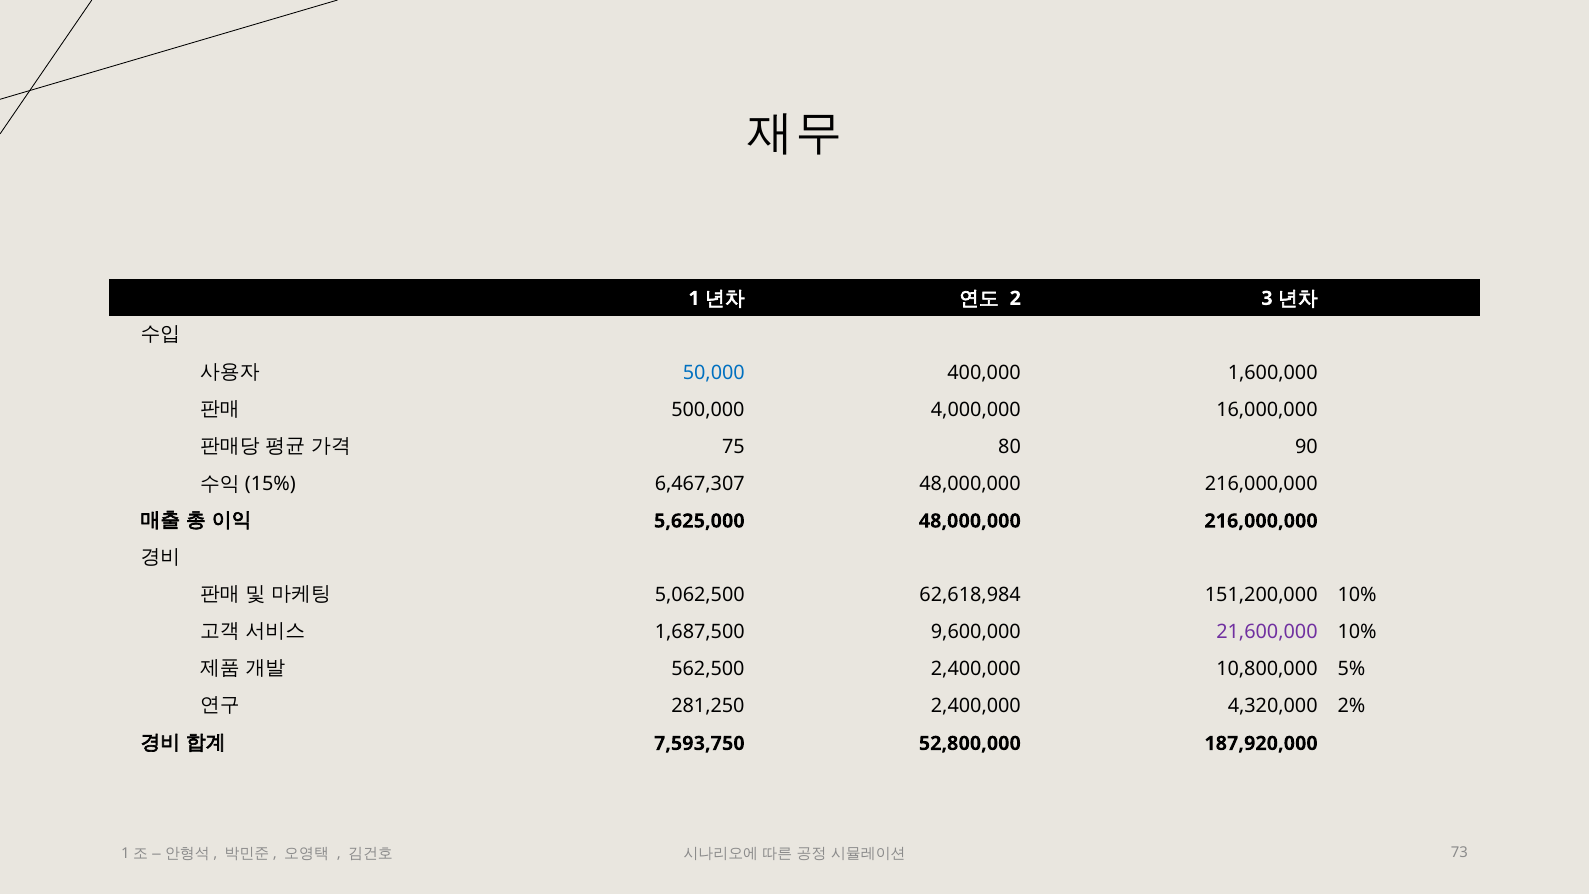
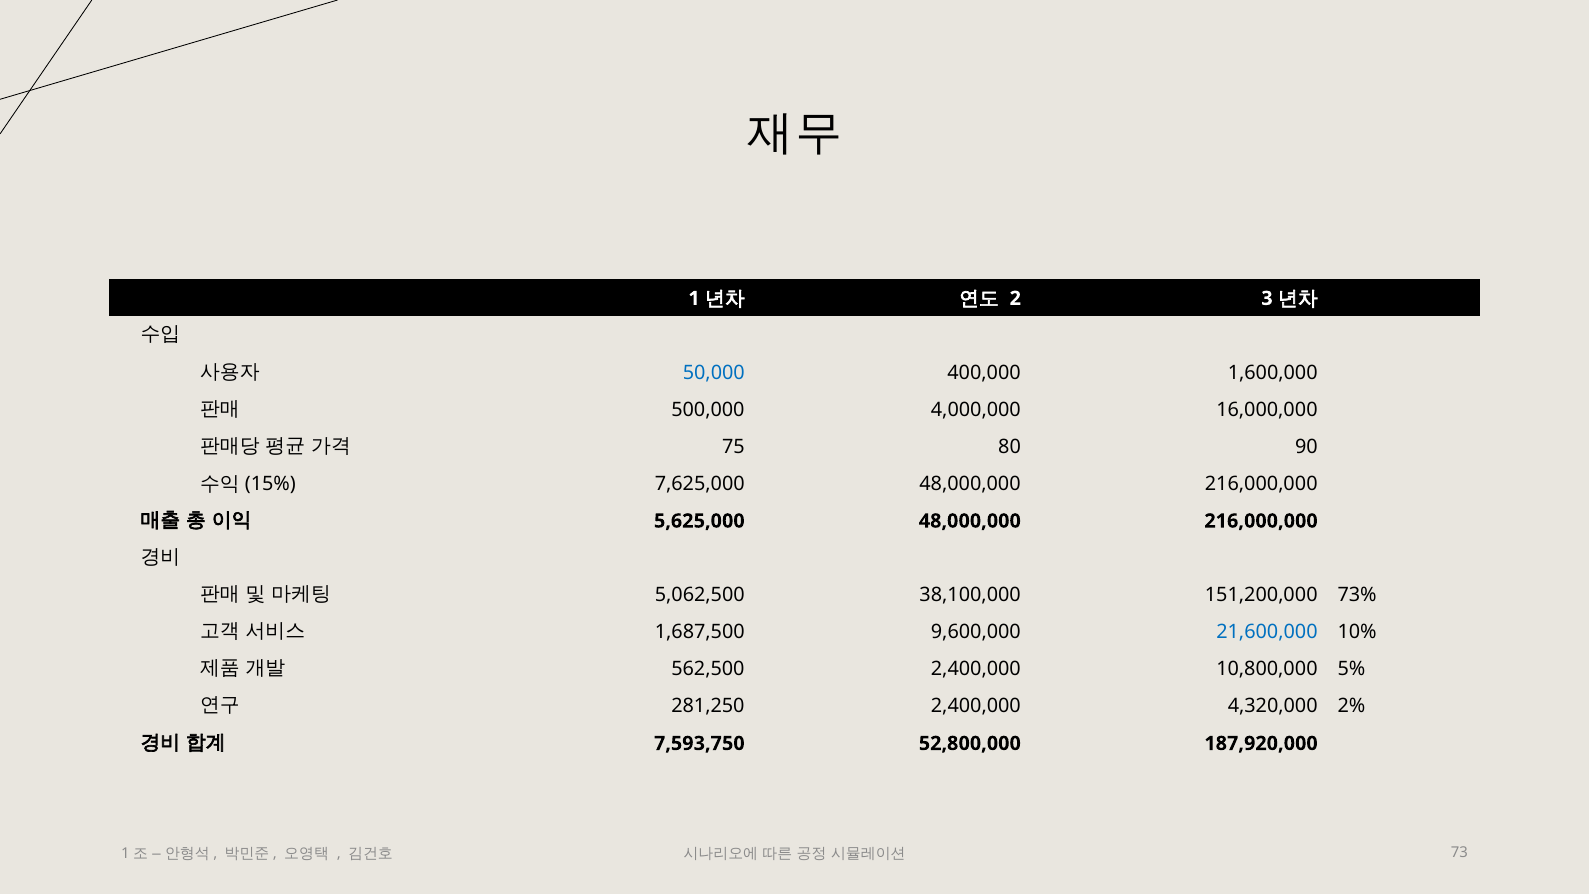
6,467,307: 6,467,307 -> 7,625,000 (700, 484)
62,618,984: 62,618,984 -> 38,100,000 (970, 595)
151,200,000 10%: 10% -> 73% (1357, 595)
21,600,000 colour: purple -> blue (1267, 632)
